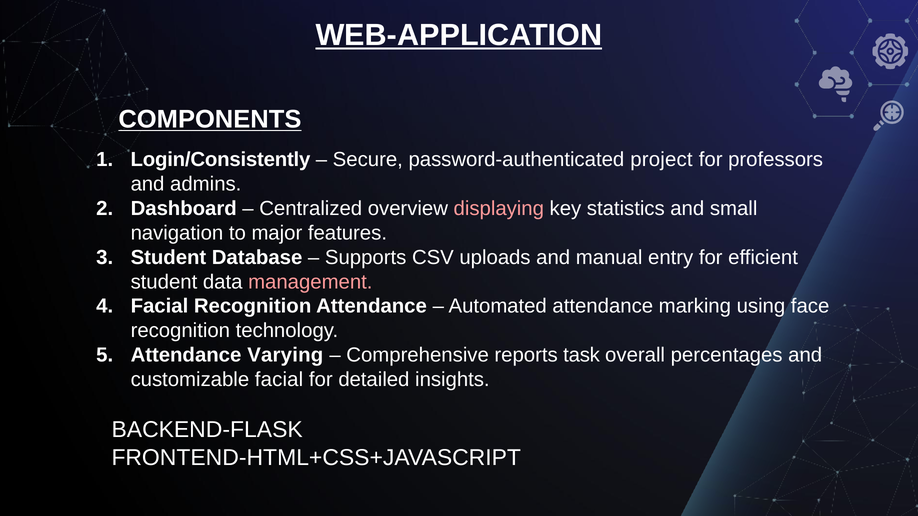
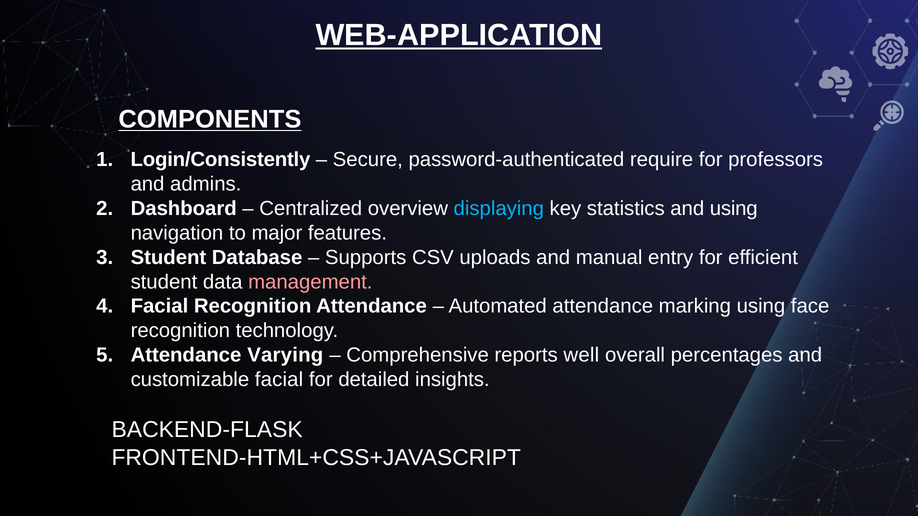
project: project -> require (662, 160)
displaying colour: pink -> light blue (499, 209)
and small: small -> using (734, 209)
task: task -> well (581, 355)
